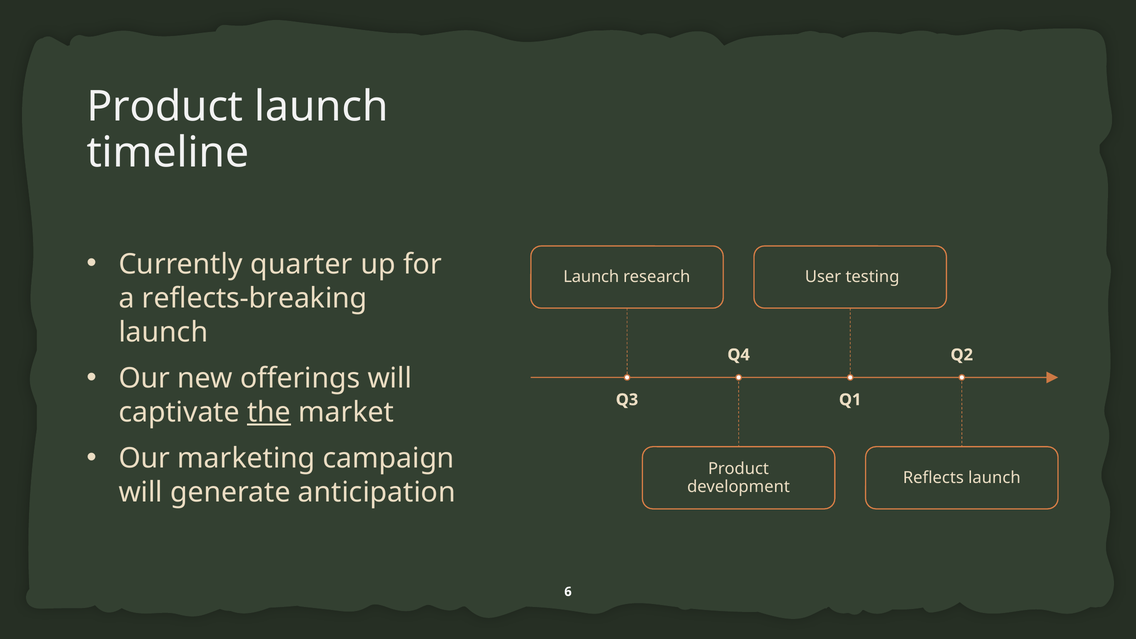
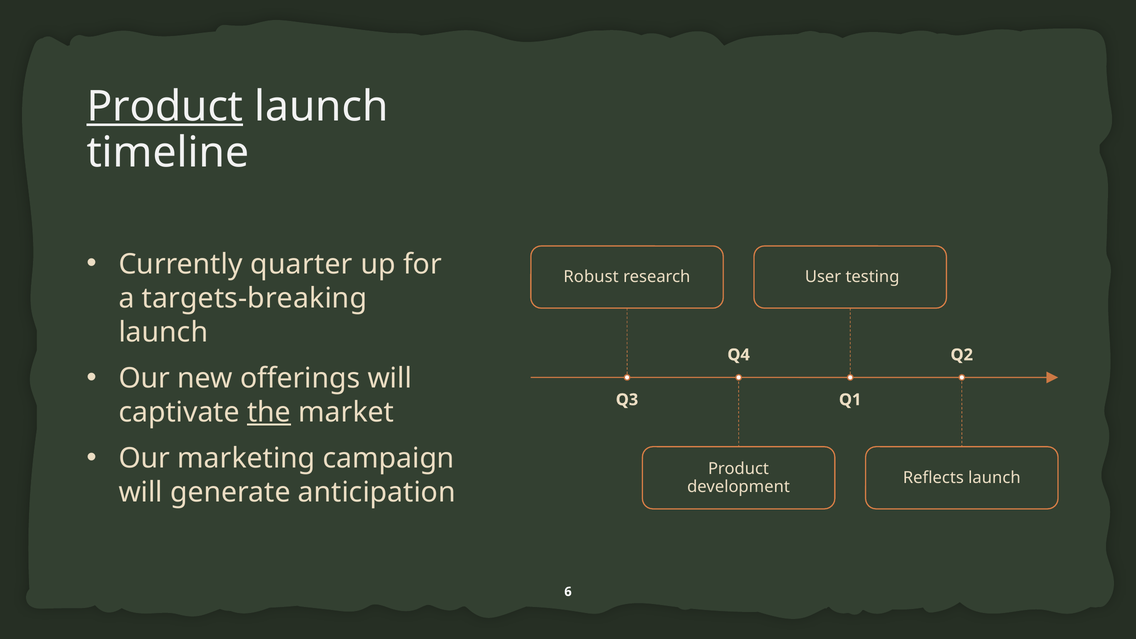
Product underline: none -> present (165, 106)
Launch: Launch -> Robust (591, 277)
reflects-breaking: reflects-breaking -> targets-breaking (255, 298)
